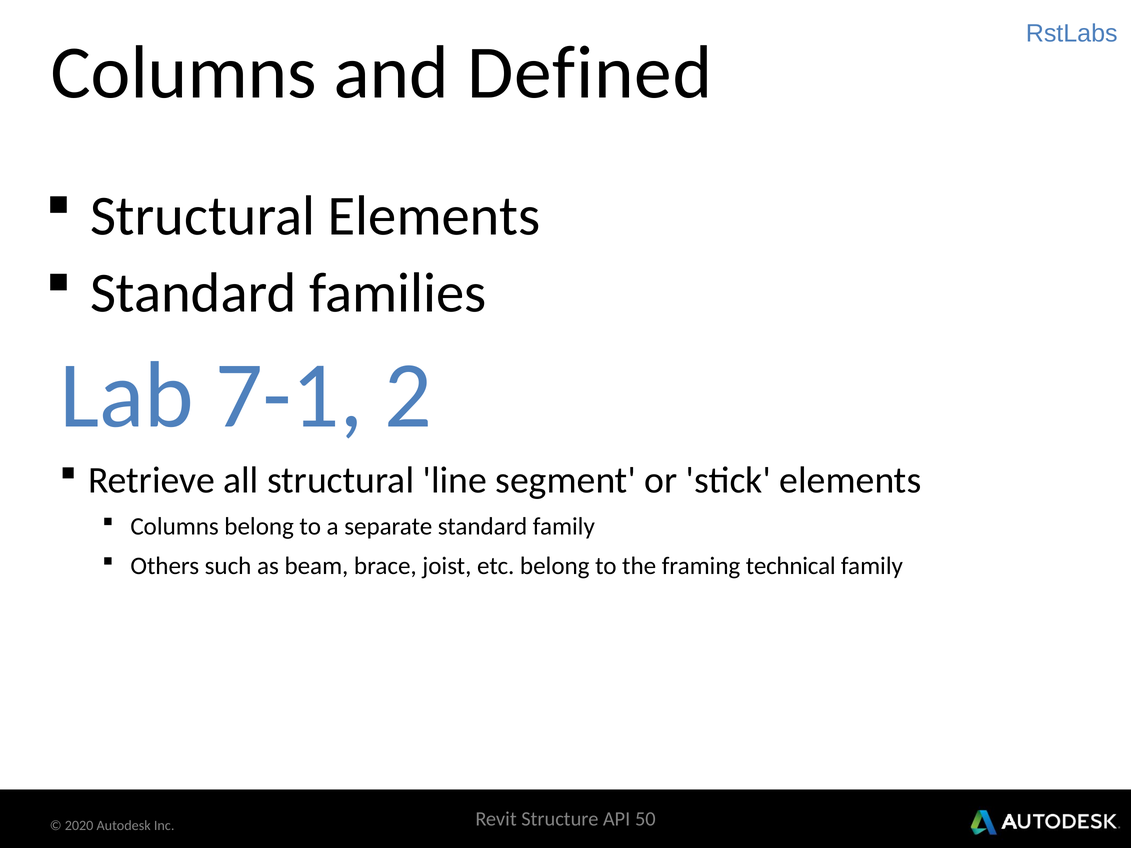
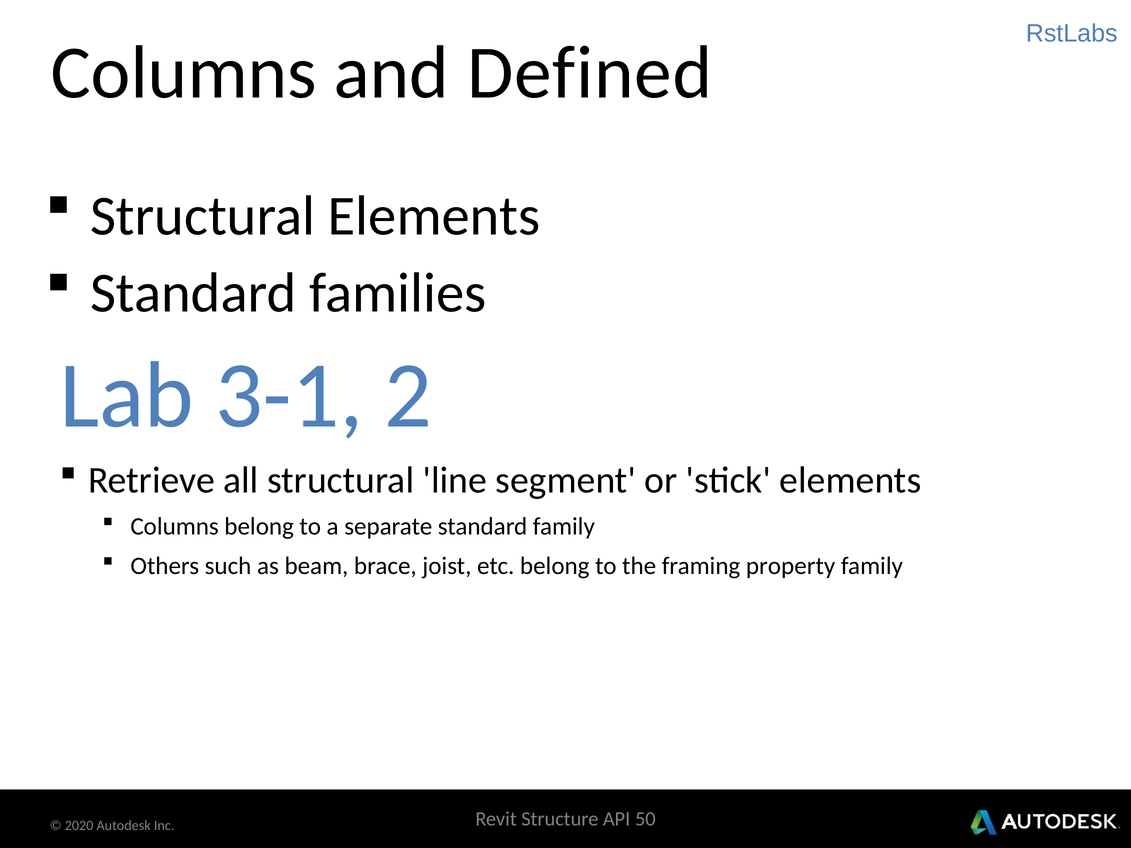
7-1: 7-1 -> 3-1 (289, 396)
technical: technical -> property (791, 566)
